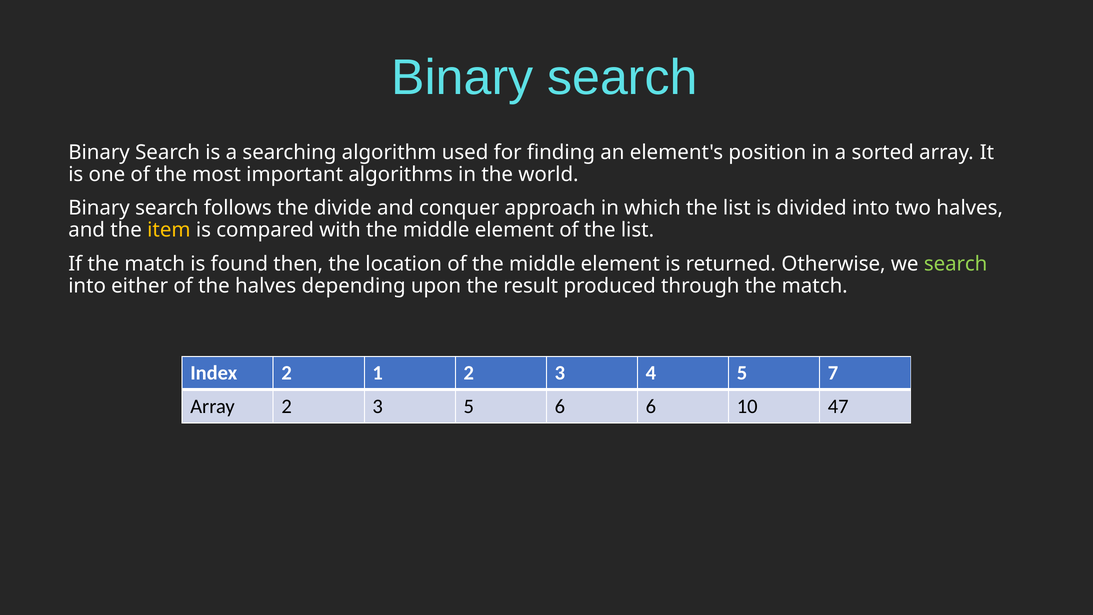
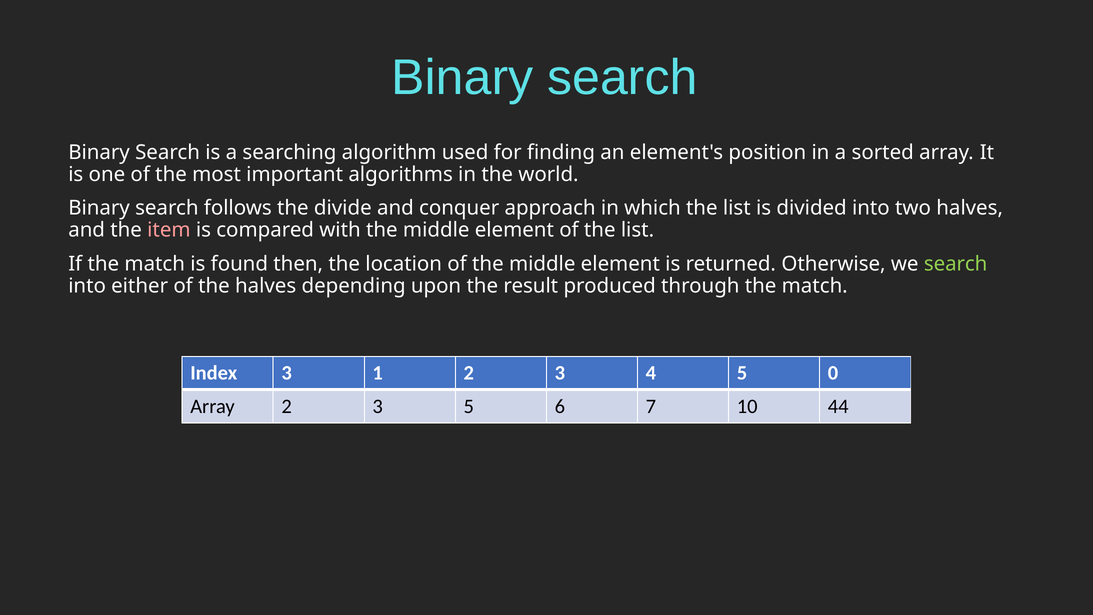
item colour: yellow -> pink (169, 230)
Index 2: 2 -> 3 (287, 373)
7: 7 -> 0 (833, 373)
6 6: 6 -> 7 (651, 406)
47: 47 -> 44 (838, 406)
